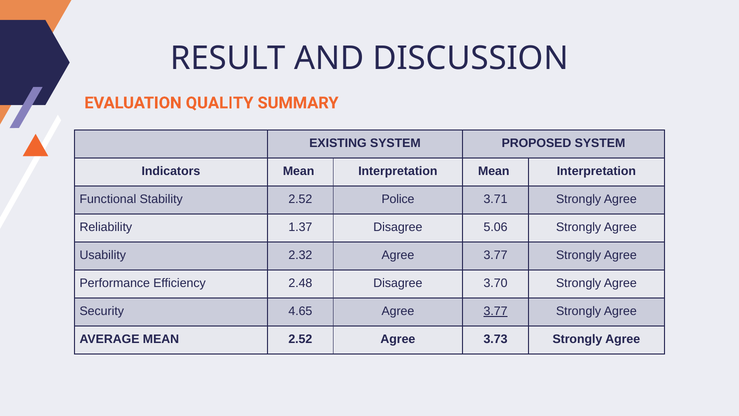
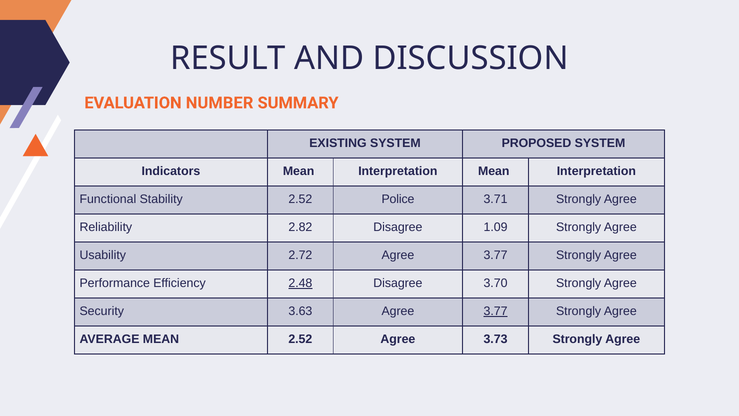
QUALITY: QUALITY -> NUMBER (220, 103)
1.37: 1.37 -> 2.82 (300, 227)
5.06: 5.06 -> 1.09 (496, 227)
2.32: 2.32 -> 2.72 (300, 255)
2.48 underline: none -> present (300, 283)
4.65: 4.65 -> 3.63 (300, 311)
